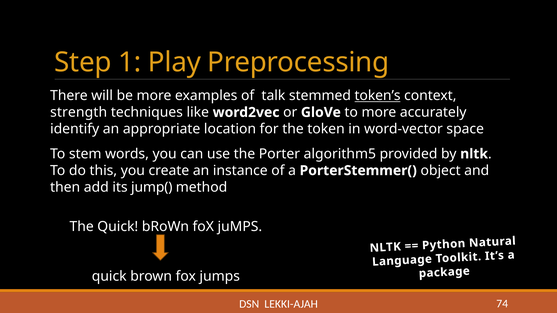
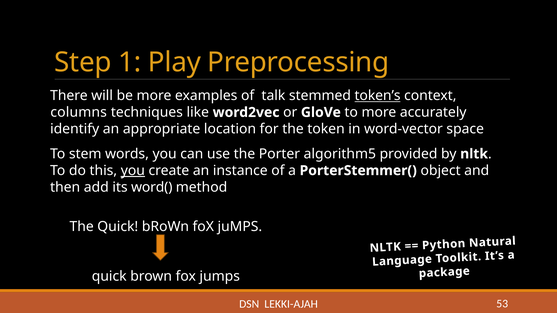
strength: strength -> columns (79, 112)
you underline: none -> present (133, 171)
jump(: jump( -> word( (152, 187)
74: 74 -> 53 (502, 304)
